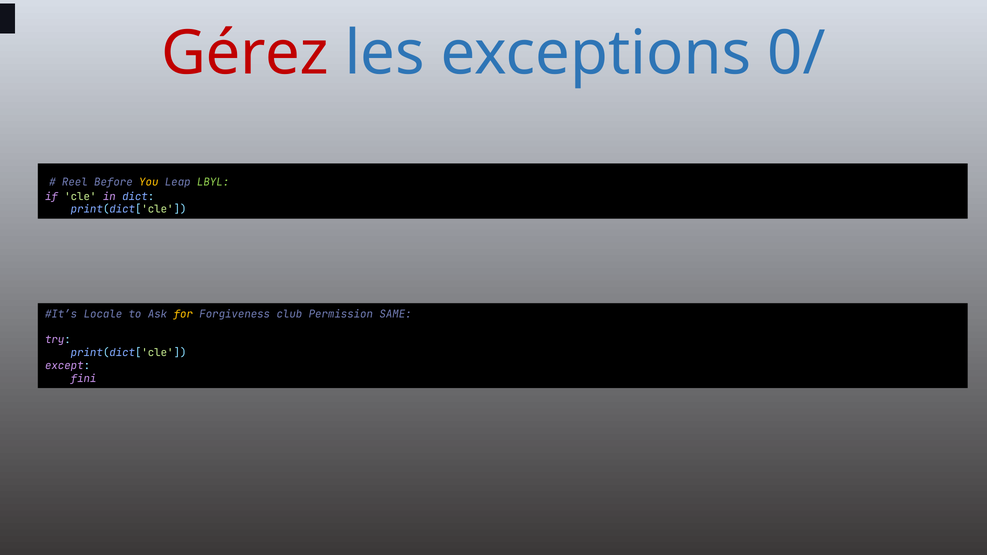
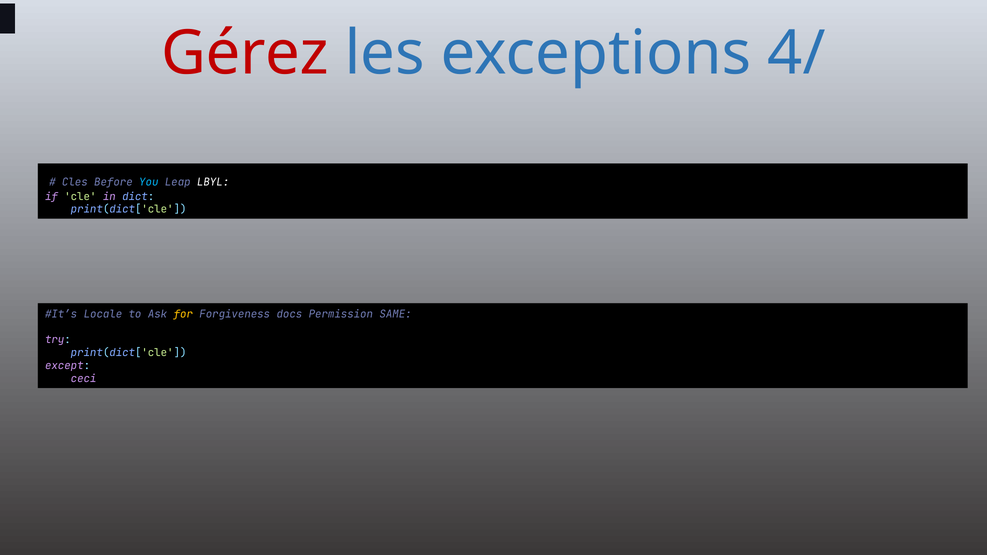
0/: 0/ -> 4/ (796, 53)
Reel: Reel -> Cles (75, 182)
You colour: yellow -> light blue (149, 182)
LBYL colour: light green -> white (213, 182)
club: club -> docs (289, 314)
fini: fini -> ceci (84, 379)
